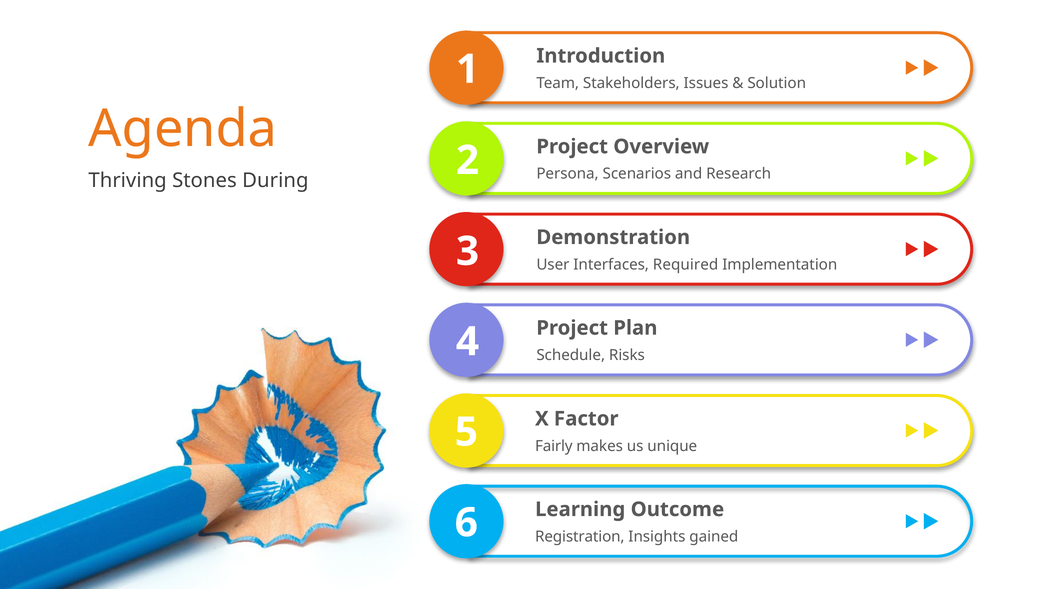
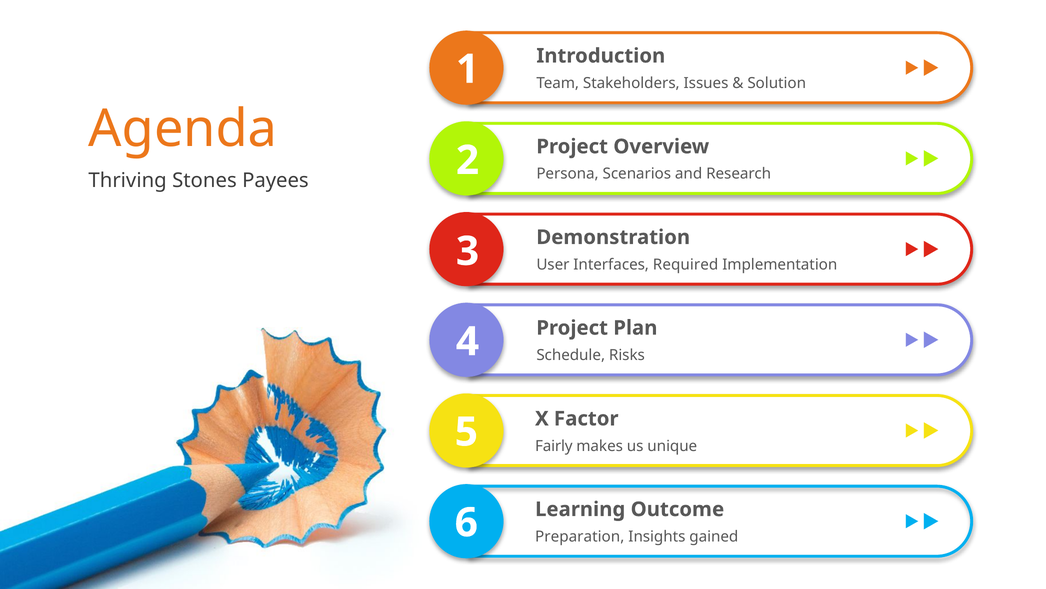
During: During -> Payees (275, 180)
Registration: Registration -> Preparation (580, 536)
